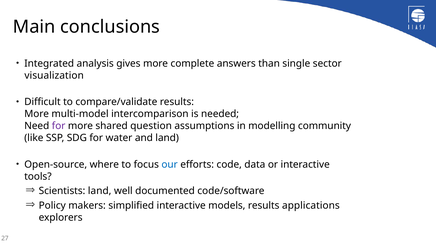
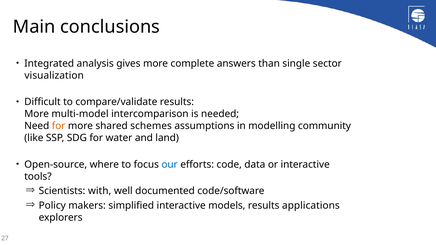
for colour: purple -> orange (59, 126)
question: question -> schemes (151, 126)
Scientists land: land -> with (100, 191)
